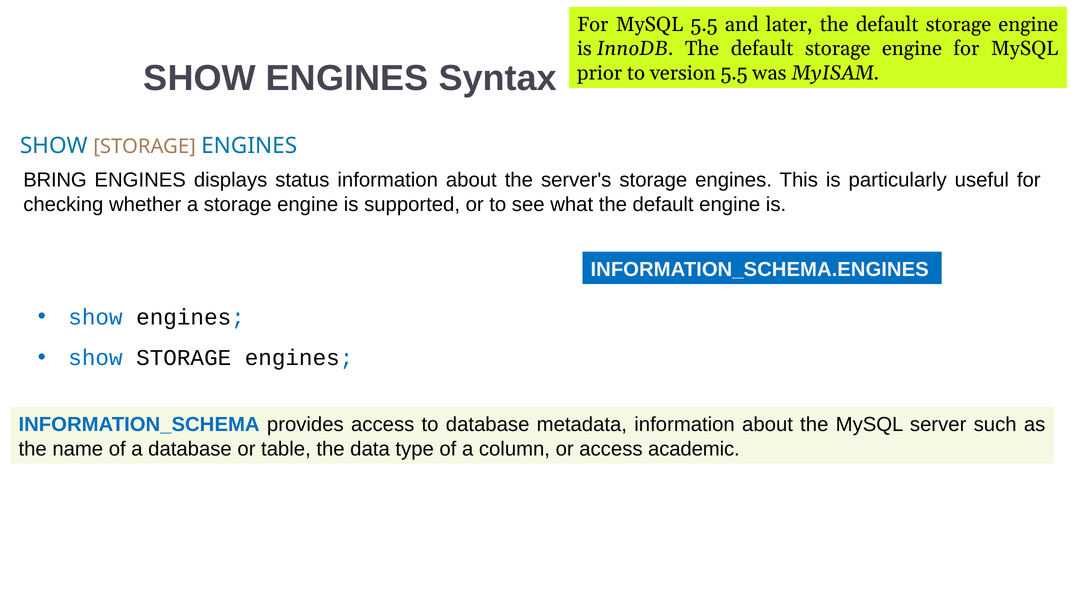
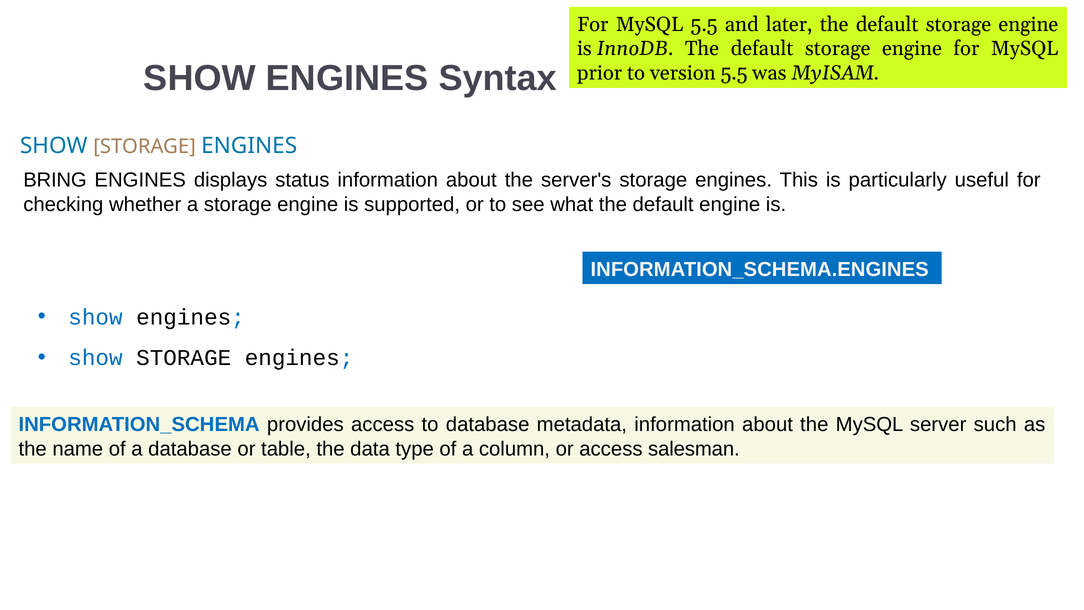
academic: academic -> salesman (694, 449)
